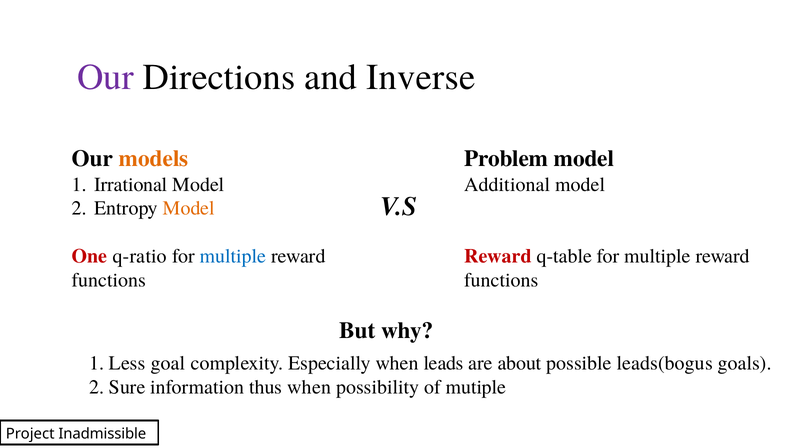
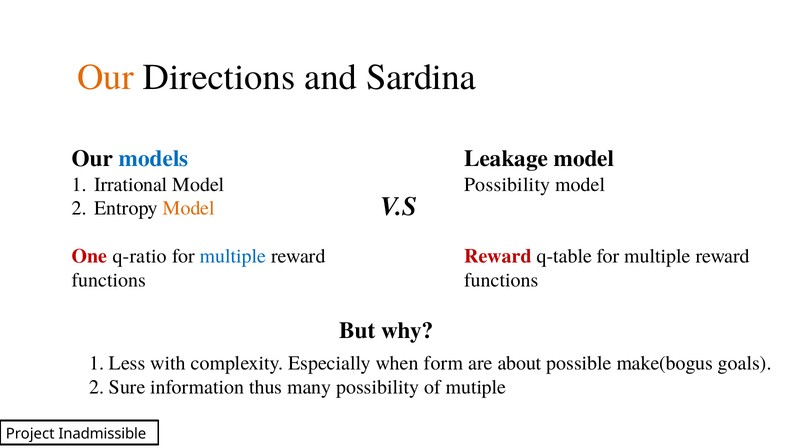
Our colour: purple -> orange (105, 77)
Inverse: Inverse -> Sardina (421, 77)
models colour: orange -> blue (154, 159)
Problem: Problem -> Leakage (506, 159)
Additional: Additional -> Possibility (507, 185)
goal: goal -> with (168, 363)
leads: leads -> form (443, 363)
leads(bogus: leads(bogus -> make(bogus (665, 363)
thus when: when -> many (309, 387)
